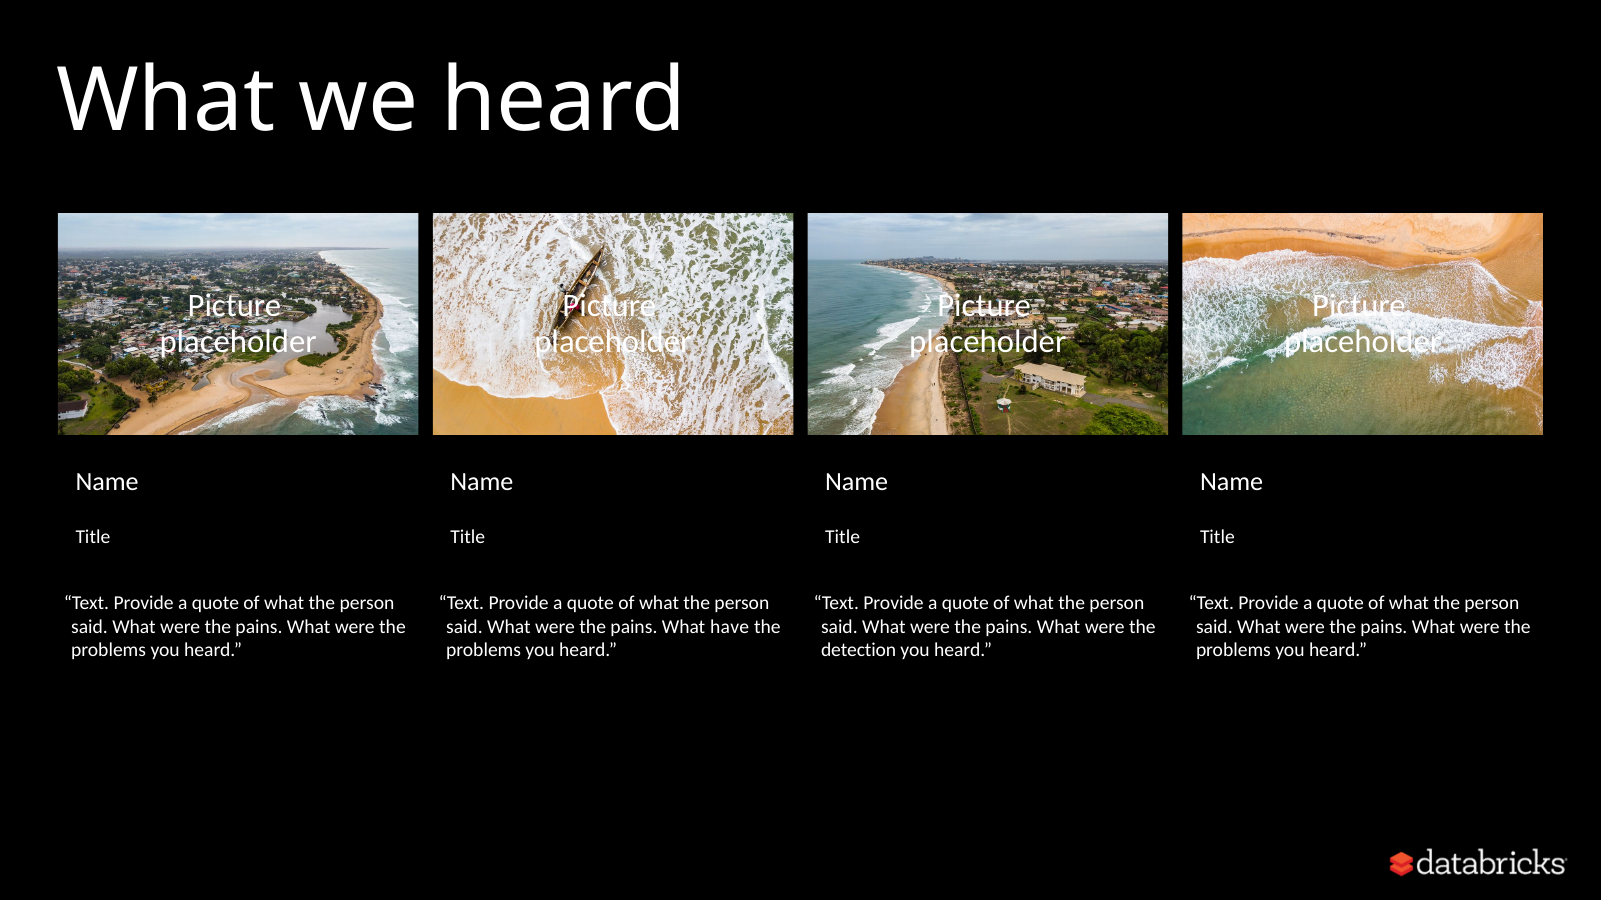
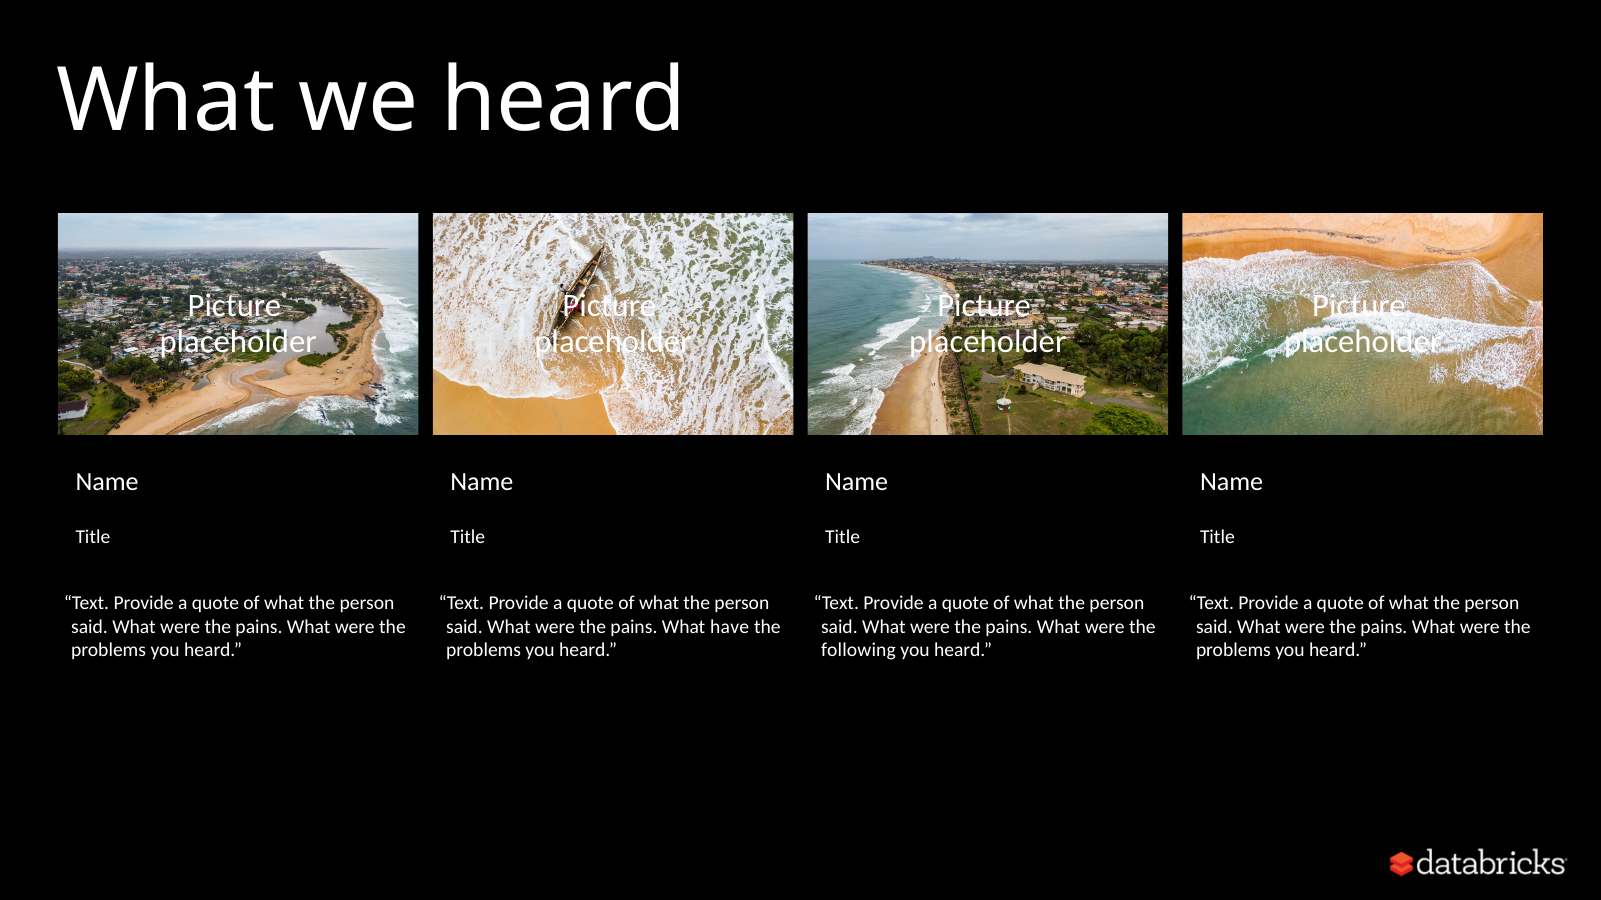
detection: detection -> following (858, 651)
